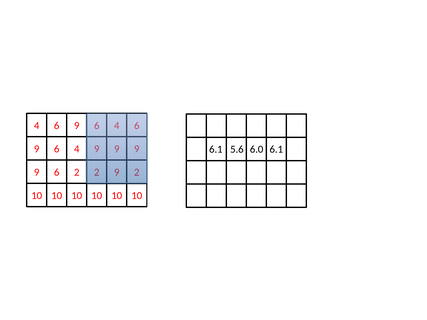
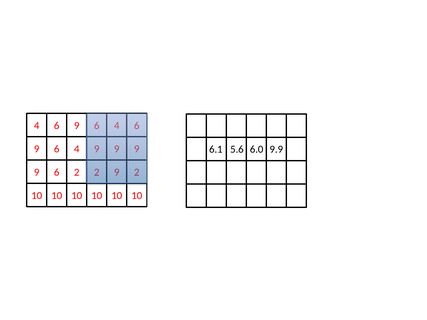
6.0 6.1: 6.1 -> 9.9 (276, 150)
